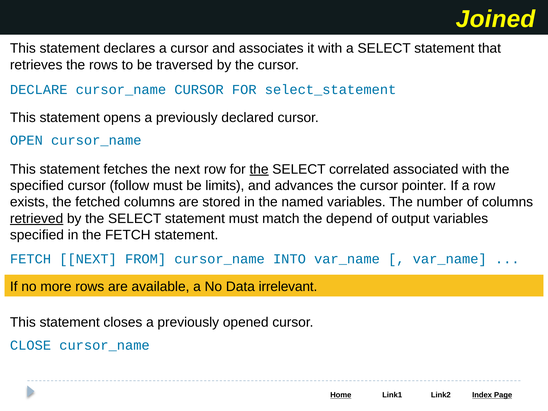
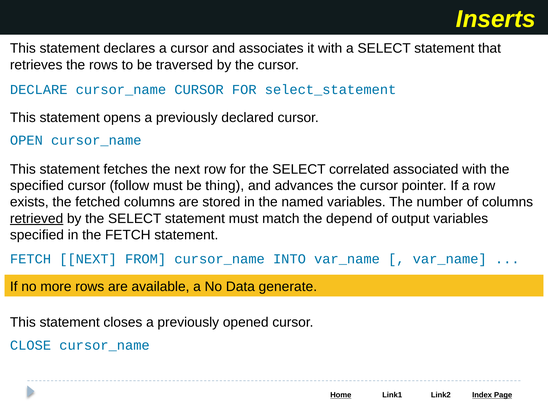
Joined: Joined -> Inserts (496, 19)
the underline: present -> none (259, 169)
limits: limits -> thing (225, 186)
irrelevant: irrelevant -> generate (288, 287)
